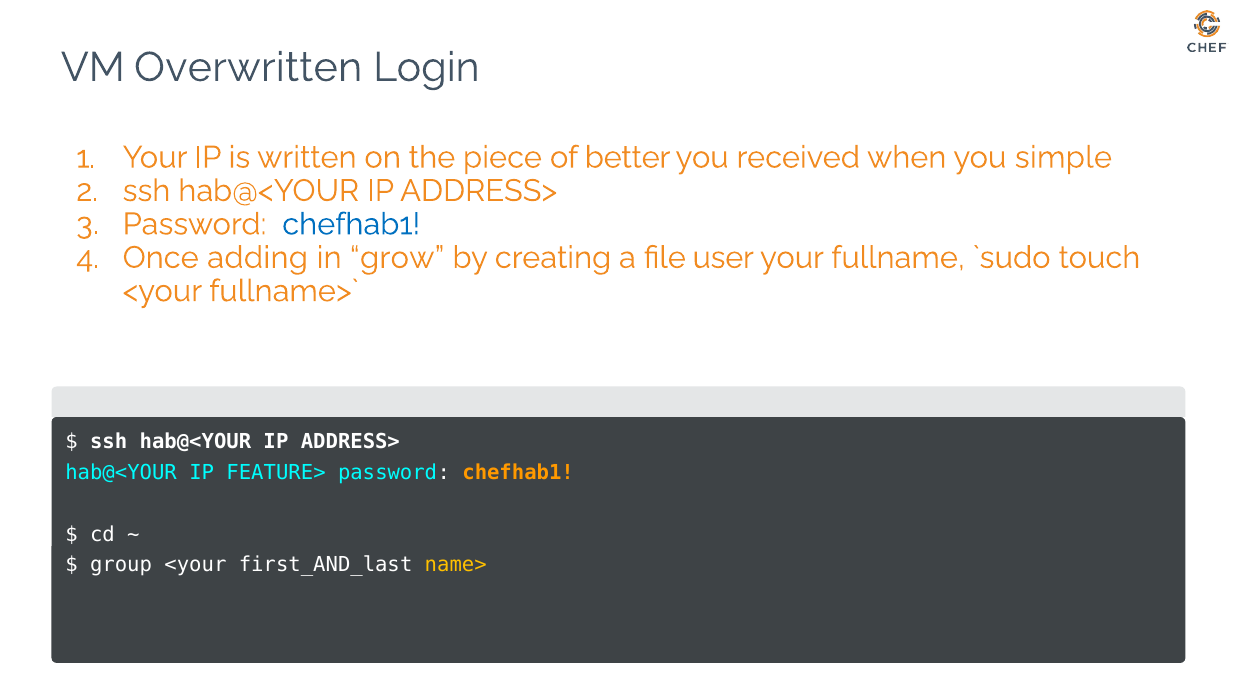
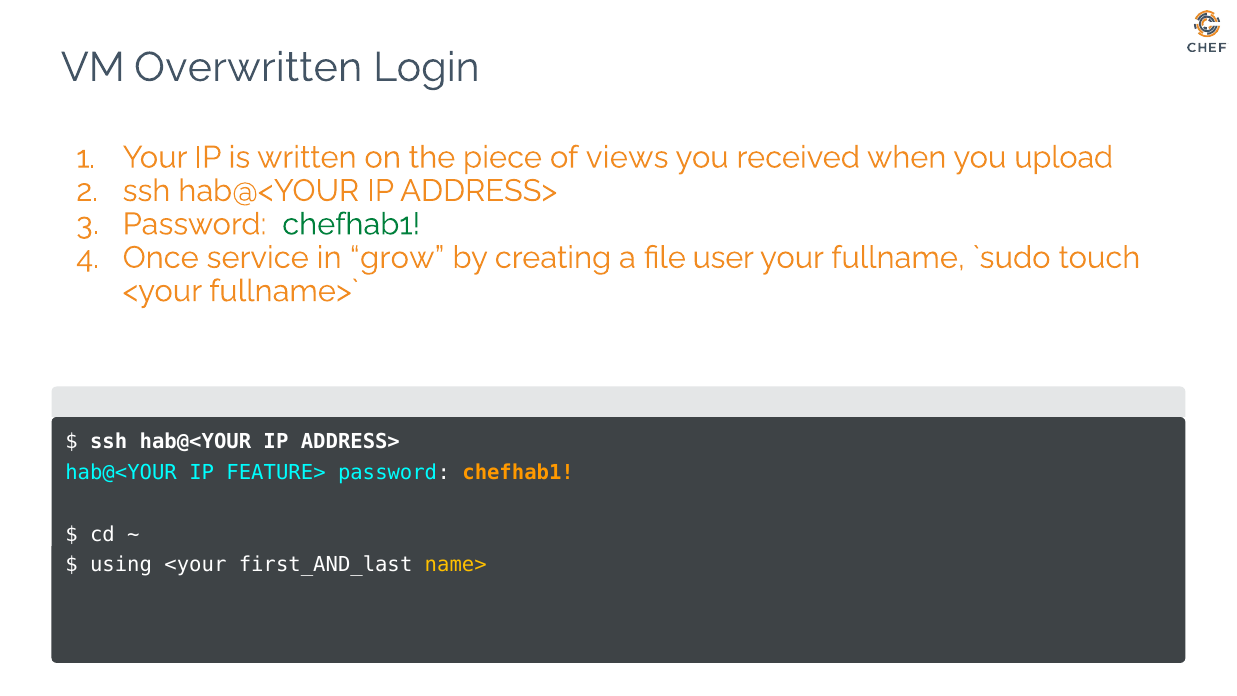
better: better -> views (627, 157)
simple: simple -> upload (1064, 157)
chefhab1 colour: blue -> green (351, 224)
adding: adding -> service (258, 258)
group: group -> using (121, 565)
